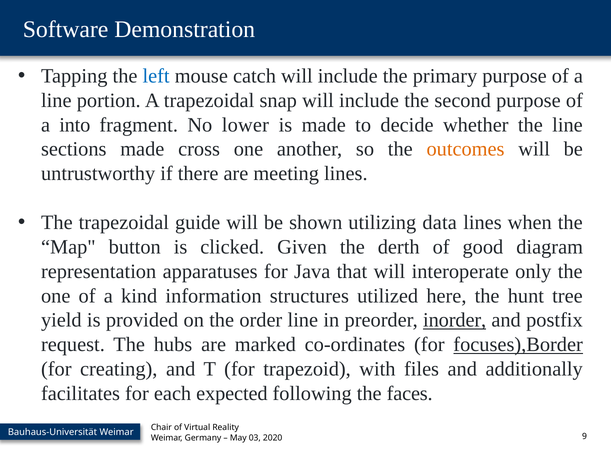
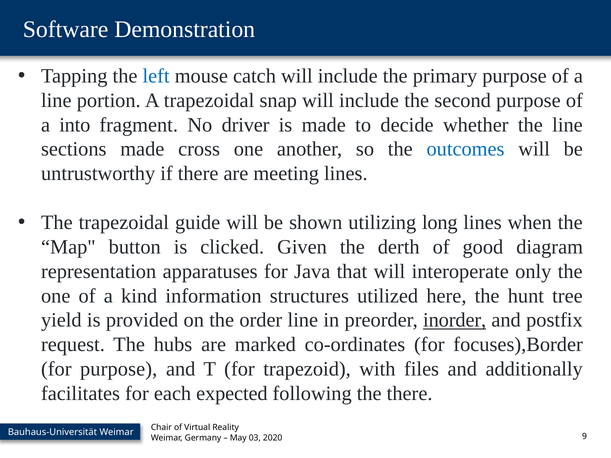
lower: lower -> driver (246, 125)
outcomes colour: orange -> blue (466, 149)
data: data -> long (440, 223)
focuses),Border underline: present -> none (518, 345)
for creating: creating -> purpose (119, 369)
the faces: faces -> there (410, 394)
